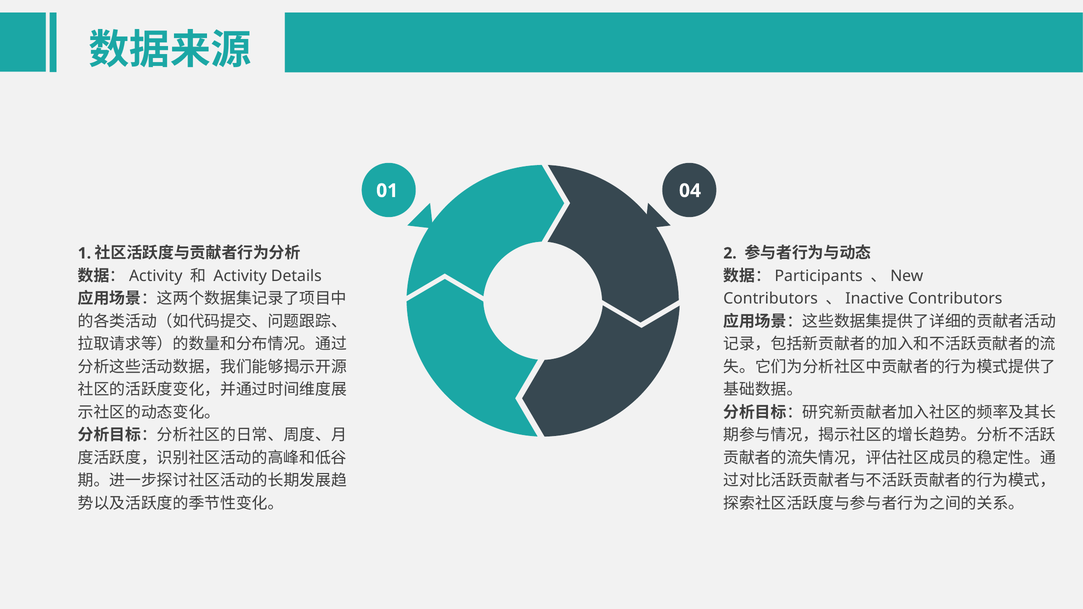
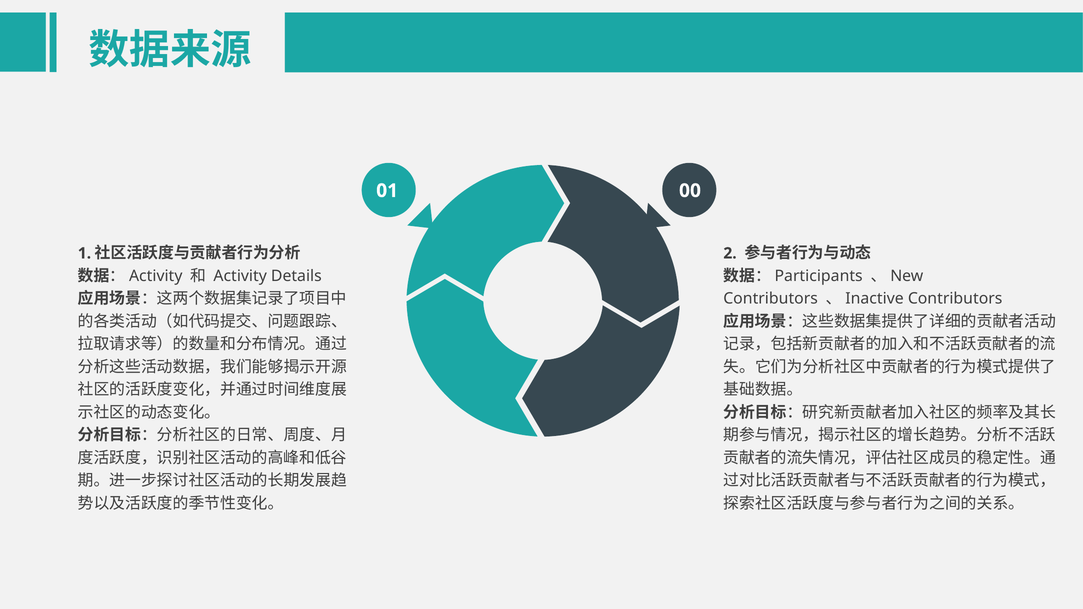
04: 04 -> 00 (690, 191)
